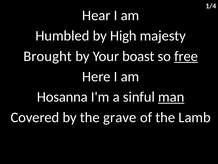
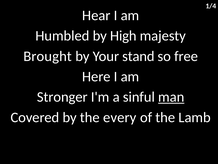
boast: boast -> stand (138, 56)
free underline: present -> none (186, 56)
Hosanna: Hosanna -> Stronger (62, 97)
grave: grave -> every (120, 117)
